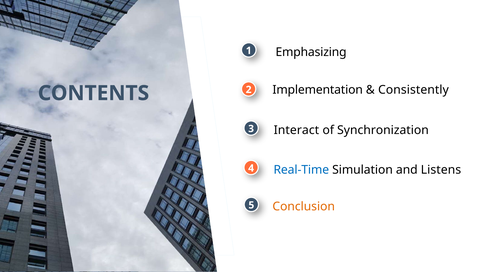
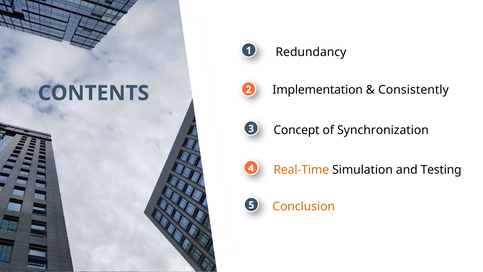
Emphasizing: Emphasizing -> Redundancy (311, 52)
Interact: Interact -> Concept (297, 130)
Real-Time colour: blue -> orange (301, 170)
Listens: Listens -> Testing (441, 170)
